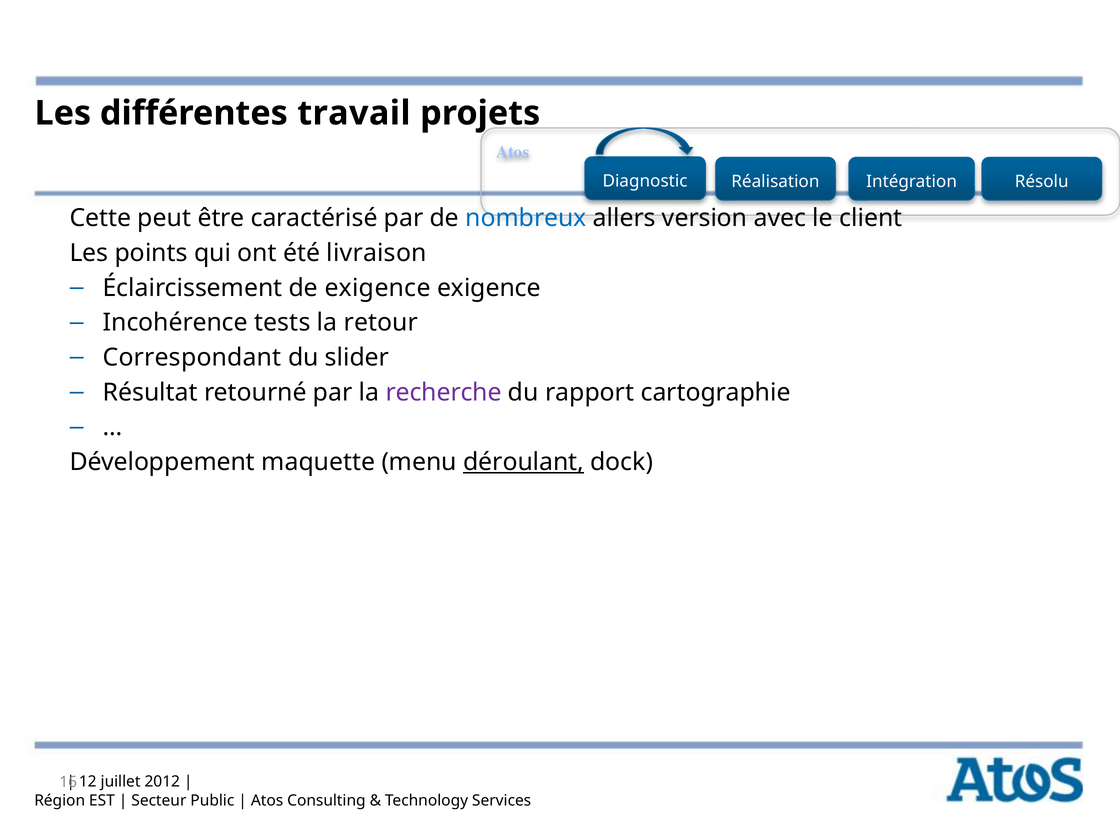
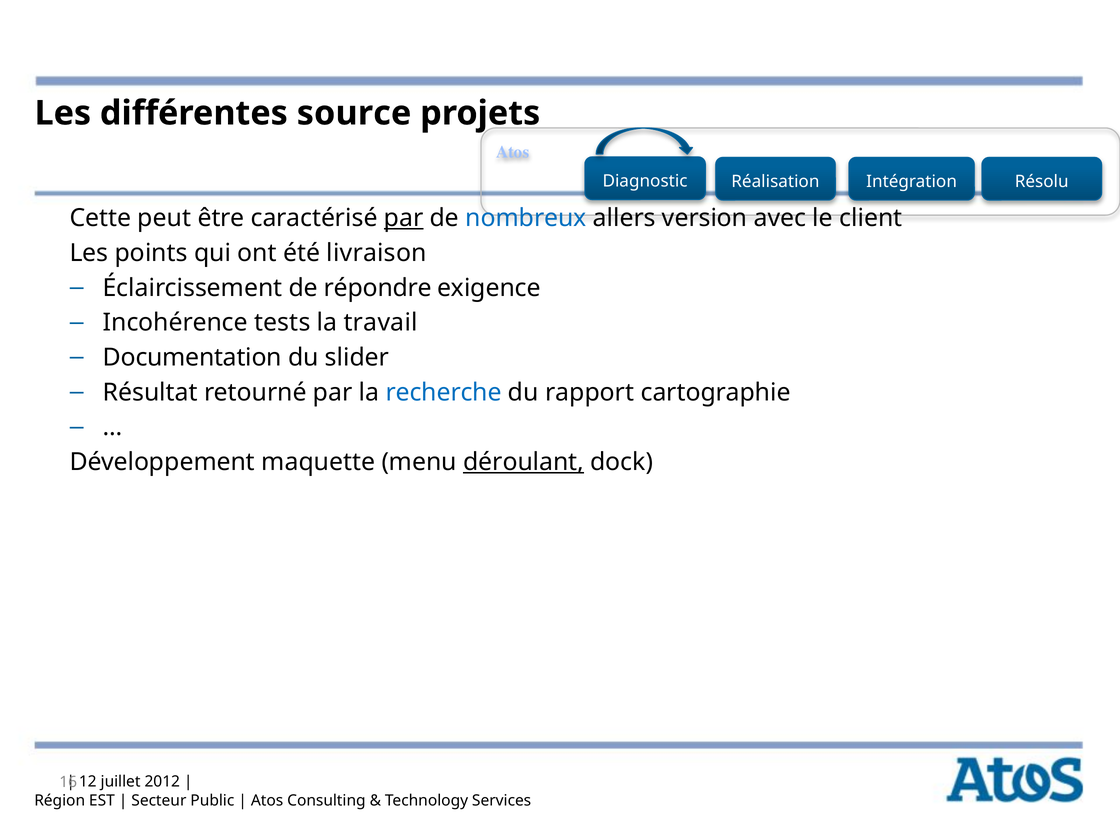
travail: travail -> source (354, 113)
par underline: none -> present (404, 218)
de exigence: exigence -> répondre (378, 288)
retour: retour -> travail (381, 323)
Correspondant: Correspondant -> Documentation (192, 358)
recherche colour: purple -> blue (444, 392)
